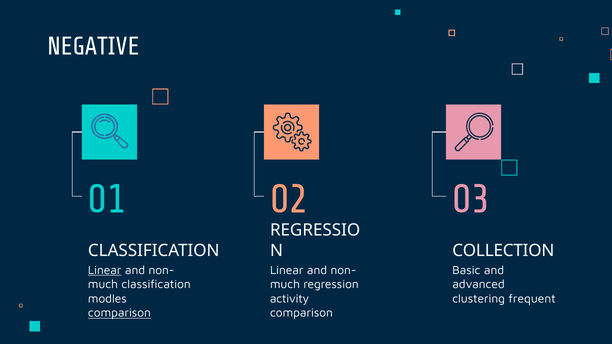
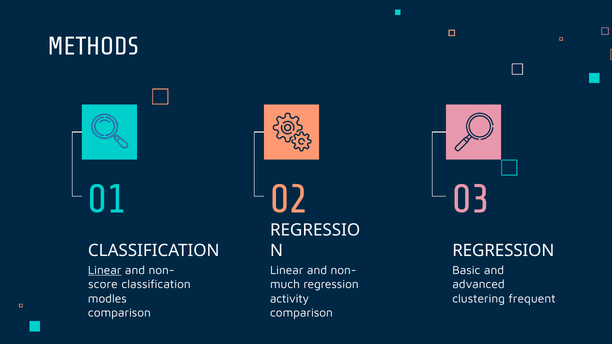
NEGATIVE: NEGATIVE -> METHODS (93, 47)
COLLECTION: COLLECTION -> REGRESSION (503, 251)
much: much -> score (103, 285)
comparison underline: present -> none (119, 313)
